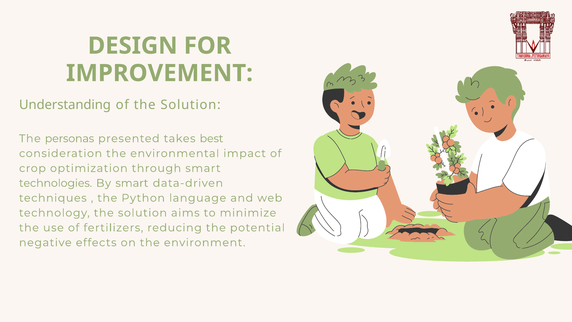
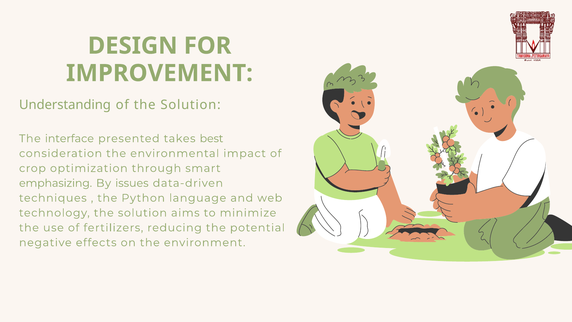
personas: personas -> interface (69, 138)
technologies: technologies -> emphasizing (56, 183)
By smart: smart -> issues (132, 183)
